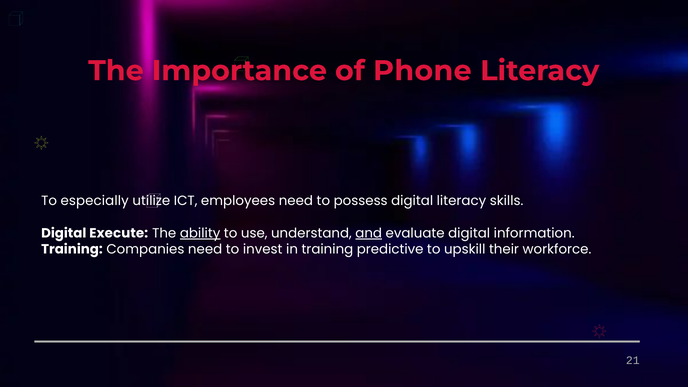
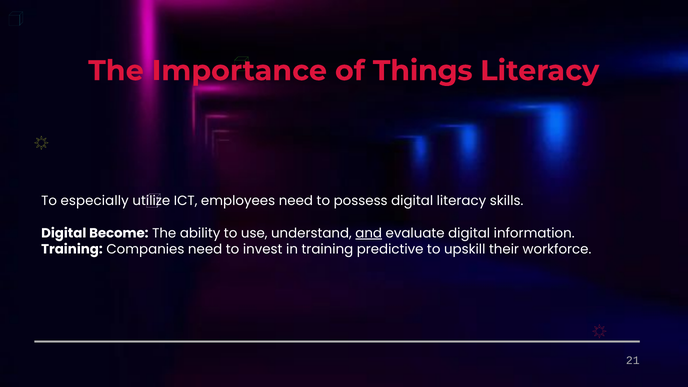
Phone: Phone -> Things (423, 71)
Execute: Execute -> Become (119, 233)
ability underline: present -> none (200, 233)
